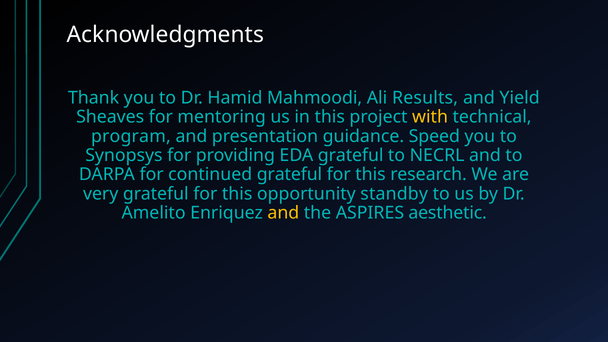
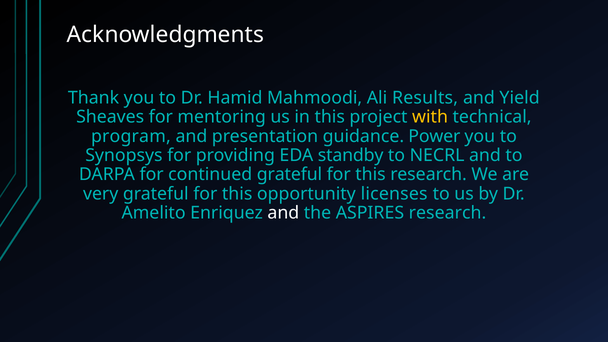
Speed: Speed -> Power (434, 136)
EDA grateful: grateful -> standby (351, 155)
standby: standby -> licenses (394, 194)
and colour: yellow -> white (283, 213)
ASPIRES aesthetic: aesthetic -> research (448, 213)
